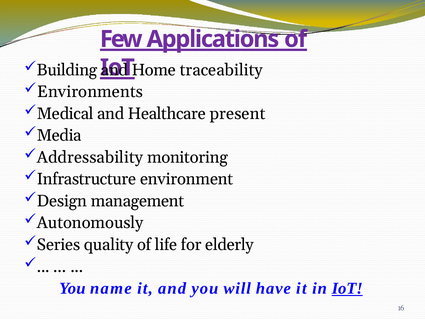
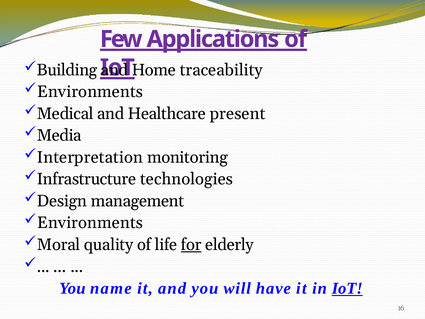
Addressability: Addressability -> Interpretation (90, 157)
environment: environment -> technologies (187, 179)
Autonomously: Autonomously -> Environments (90, 223)
Series: Series -> Moral (59, 245)
for underline: none -> present (191, 245)
